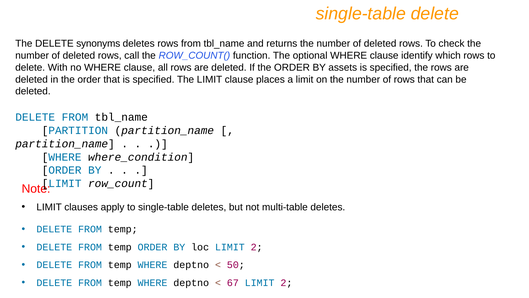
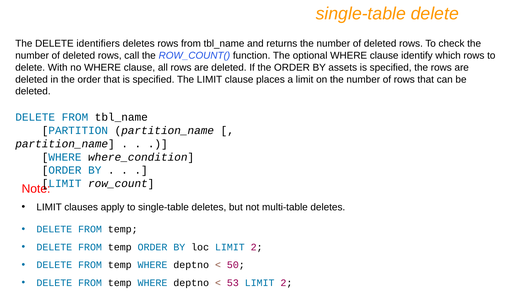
synonyms: synonyms -> identifiers (98, 44)
67: 67 -> 53 (233, 282)
